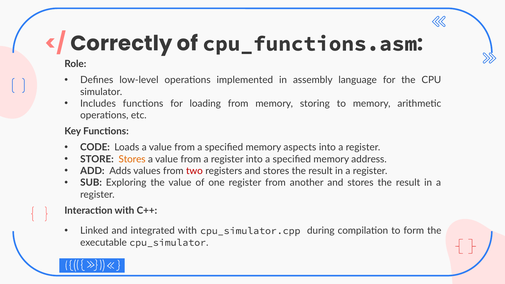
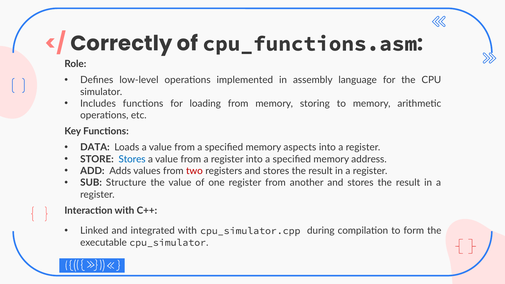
CODE: CODE -> DATA (95, 147)
Stores colour: orange -> blue (132, 159)
Exploring: Exploring -> Structure (126, 183)
